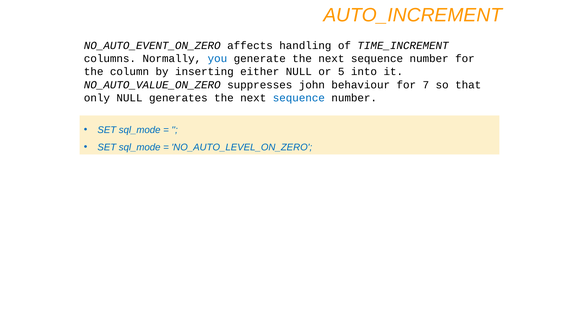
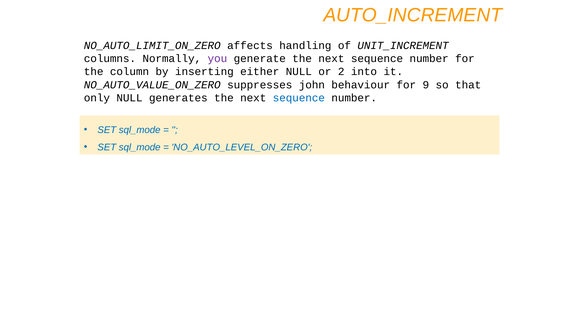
NO_AUTO_EVENT_ON_ZERO: NO_AUTO_EVENT_ON_ZERO -> NO_AUTO_LIMIT_ON_ZERO (152, 46)
TIME_INCREMENT: TIME_INCREMENT -> UNIT_INCREMENT (403, 46)
you colour: blue -> purple (217, 59)
5: 5 -> 2 (341, 72)
7: 7 -> 9 (426, 85)
